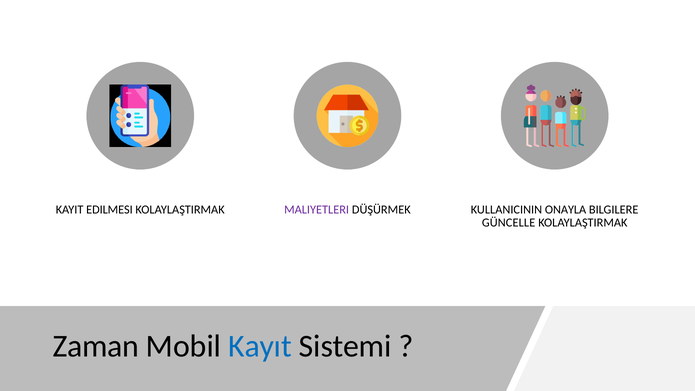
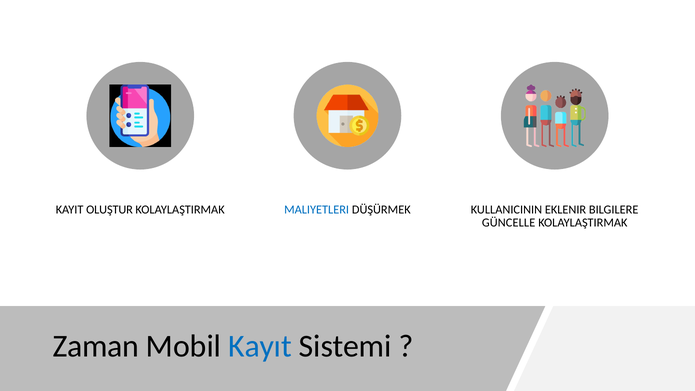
EDILMESI: EDILMESI -> OLUŞTUR (110, 210)
MALIYETLERI colour: purple -> blue (317, 210)
ONAYLA: ONAYLA -> EKLENIR (566, 210)
